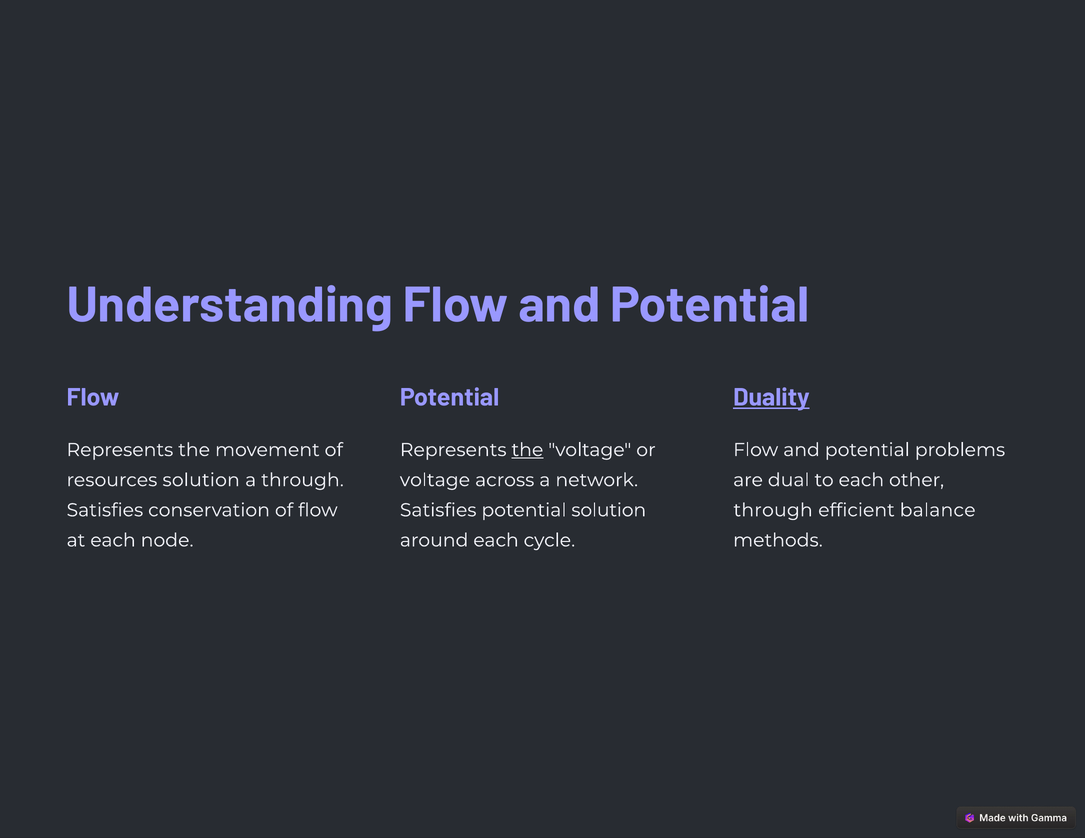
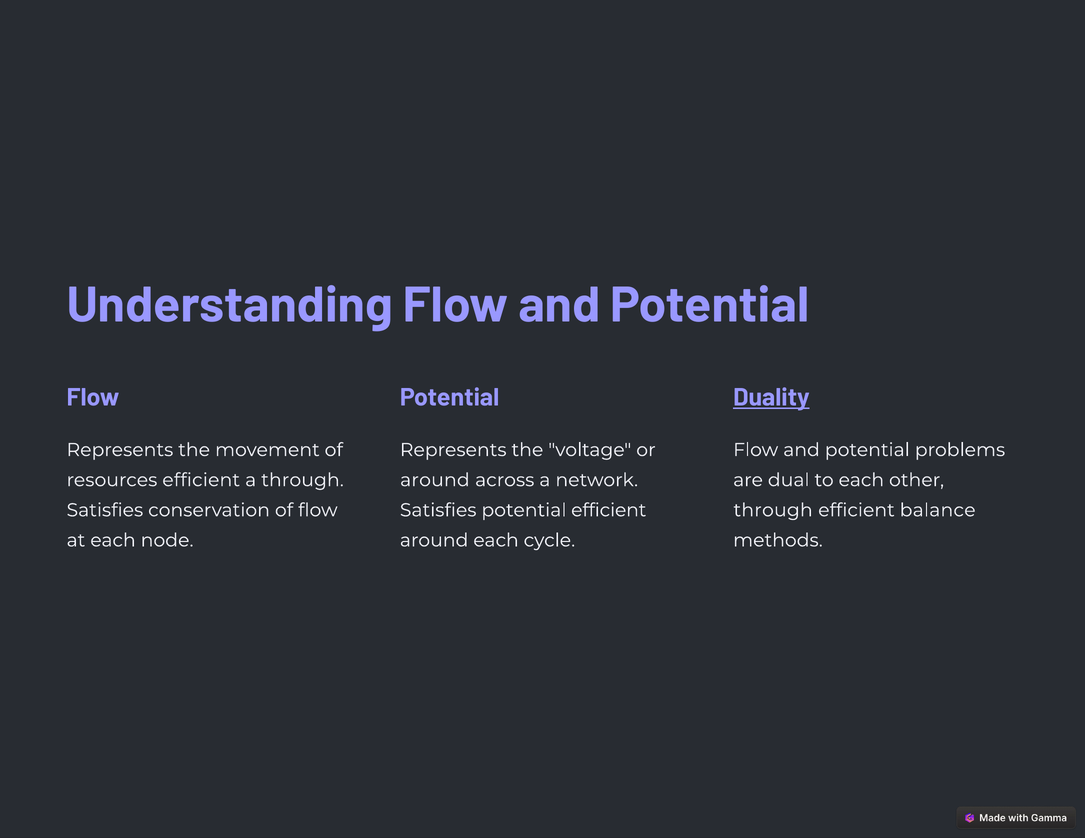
the underline: present -> none (527, 450)
resources solution: solution -> efficient (201, 480)
voltage: voltage -> around (435, 480)
potential solution: solution -> efficient (609, 510)
